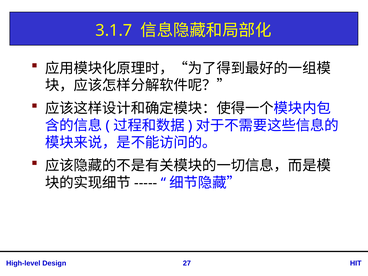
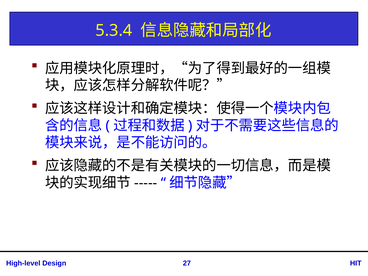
3.1.7: 3.1.7 -> 5.3.4 (114, 30)
